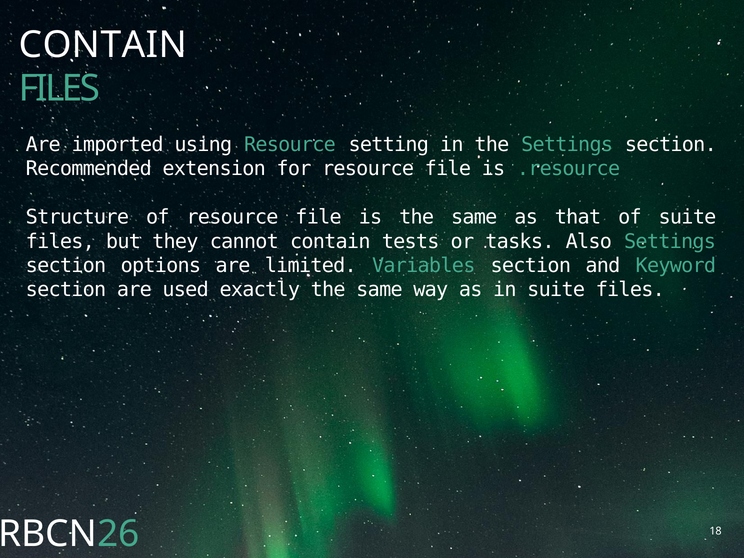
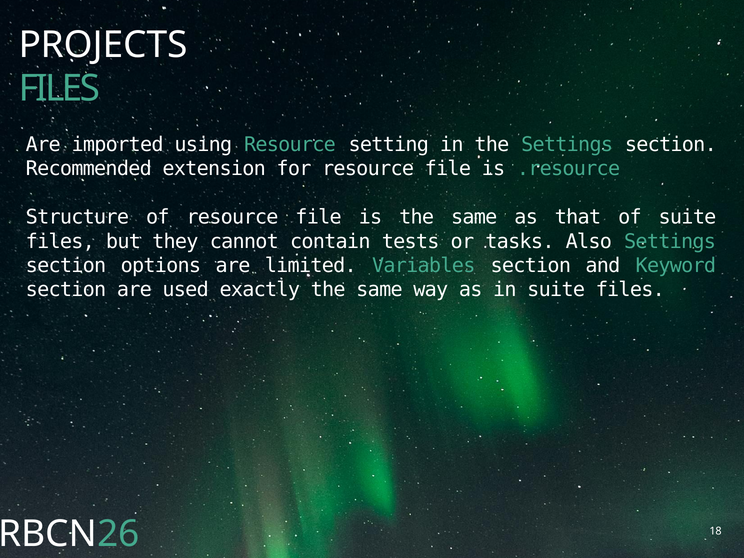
CONTAIN: CONTAIN -> PROJECTS (103, 45)
